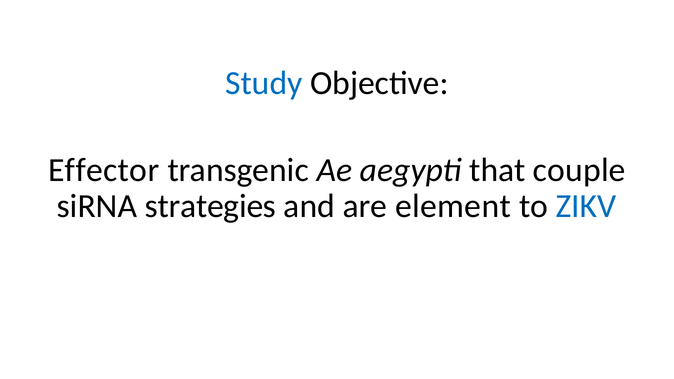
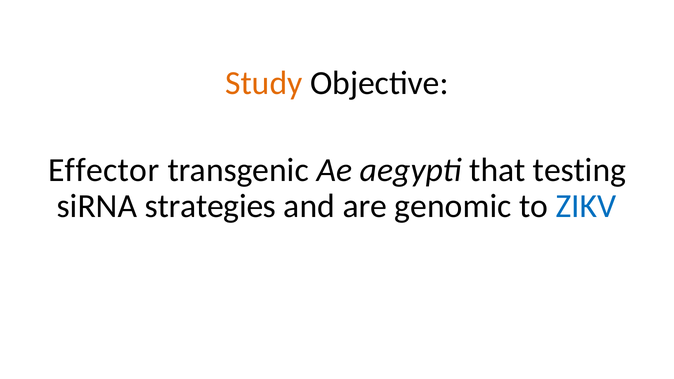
Study colour: blue -> orange (264, 83)
couple: couple -> testing (579, 170)
element: element -> genomic (453, 206)
